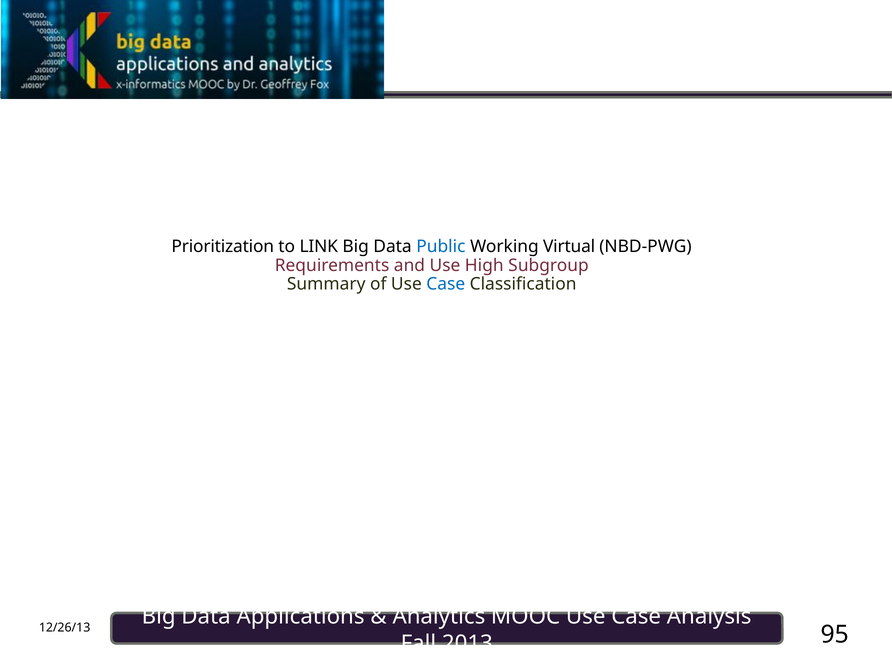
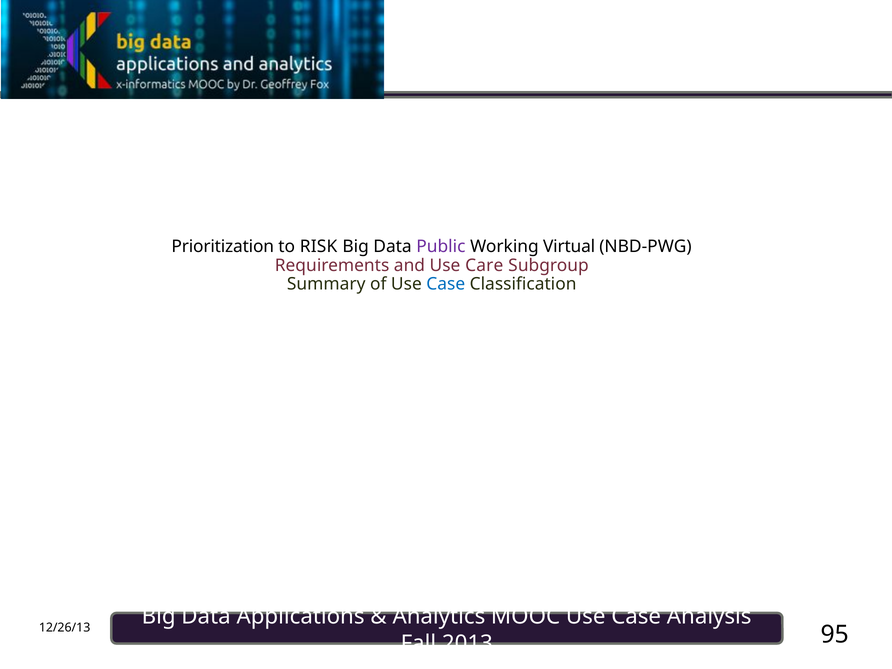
LINK: LINK -> RISK (319, 247)
Public colour: blue -> purple (441, 247)
High: High -> Care (484, 265)
